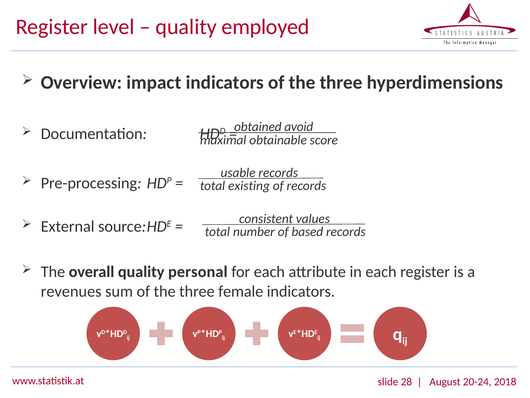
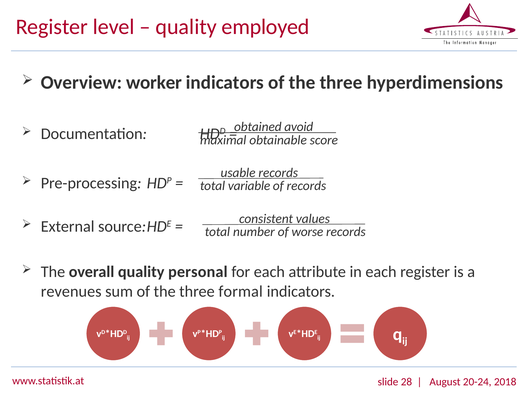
impact: impact -> worker (154, 83)
existing: existing -> variable (249, 186)
based: based -> worse (307, 232)
female: female -> formal (241, 291)
